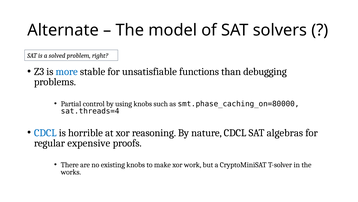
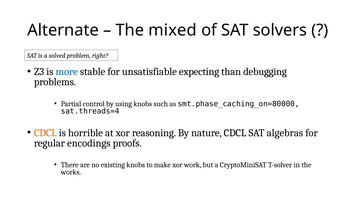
model: model -> mixed (173, 30)
functions: functions -> expecting (199, 72)
CDCL colour: blue -> orange (45, 132)
expensive: expensive -> encodings (89, 143)
